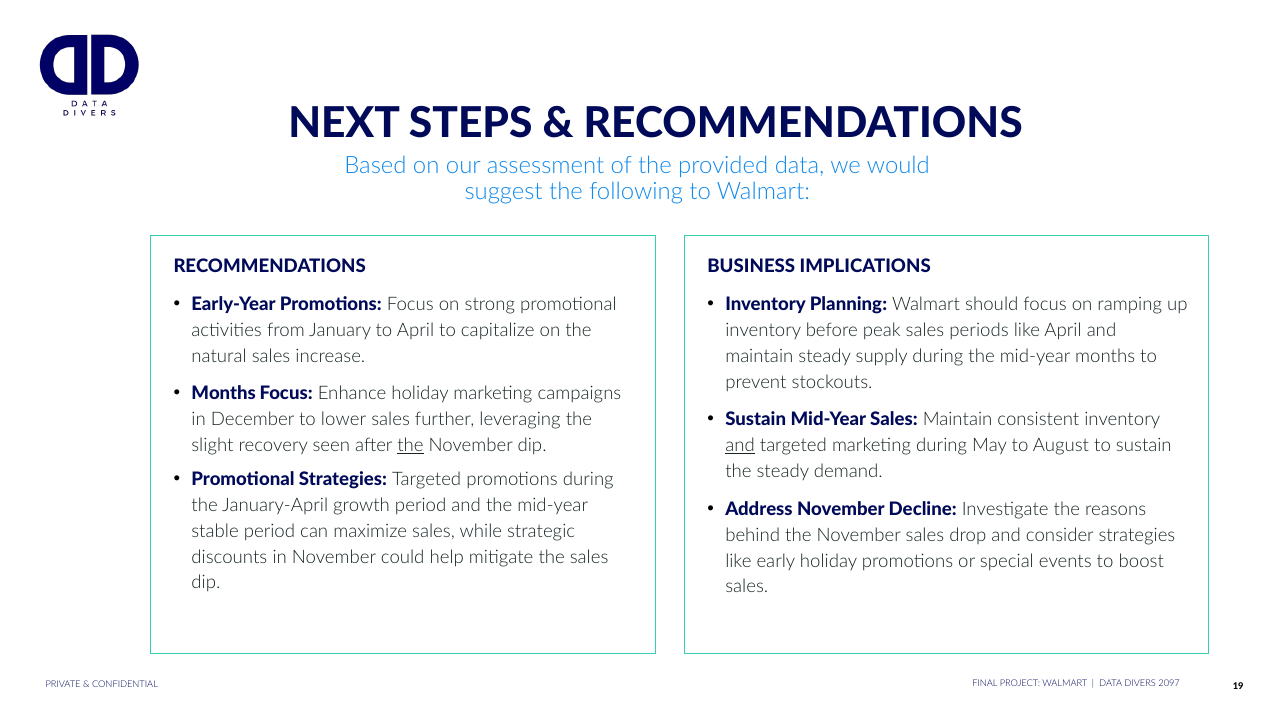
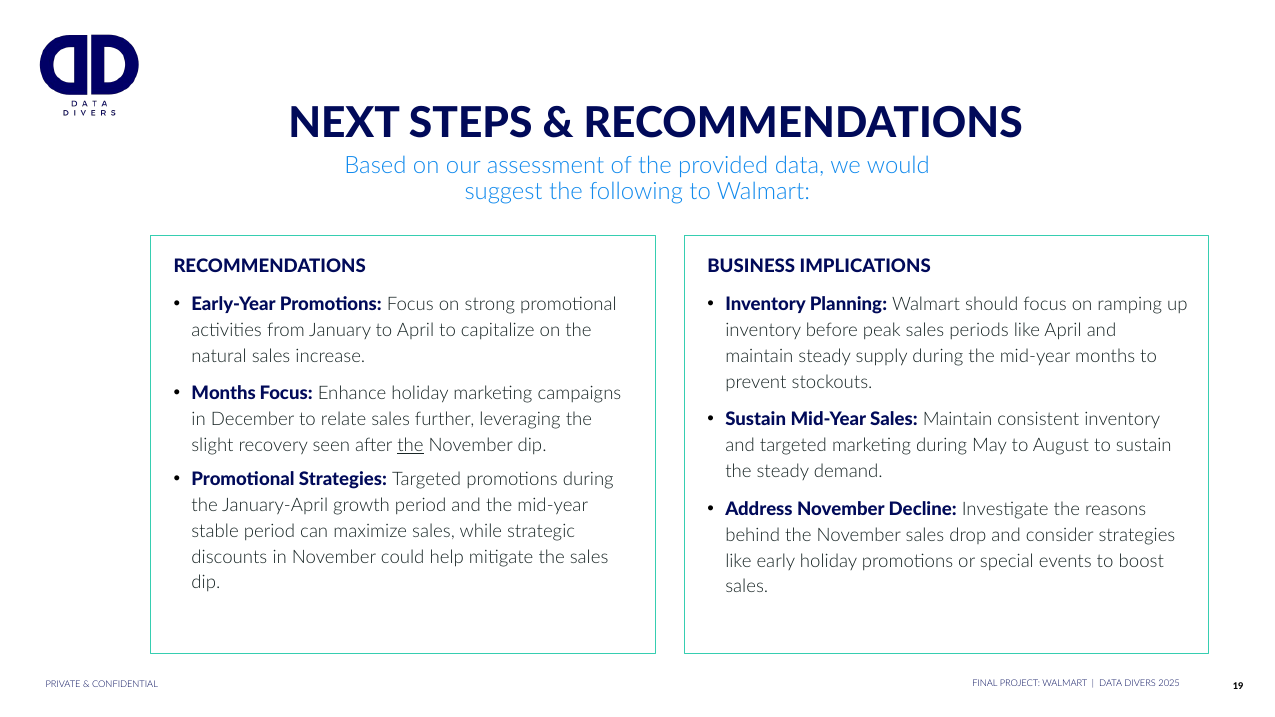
lower: lower -> relate (344, 420)
and underline: present -> none (740, 446)
2097: 2097 -> 2025 (1169, 684)
